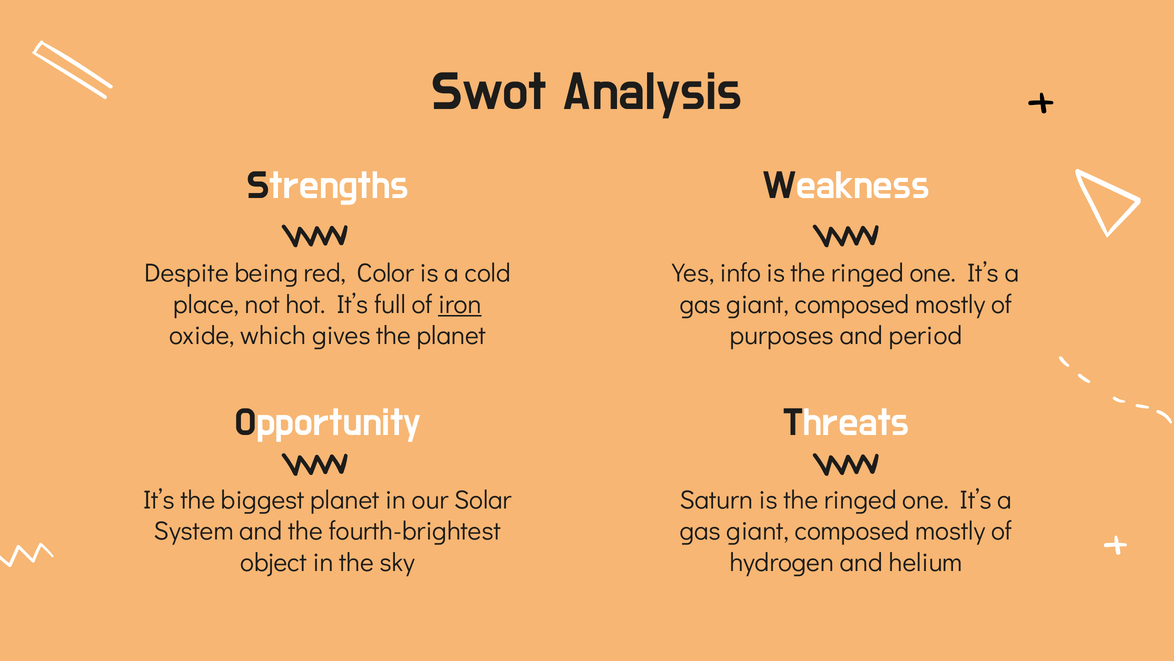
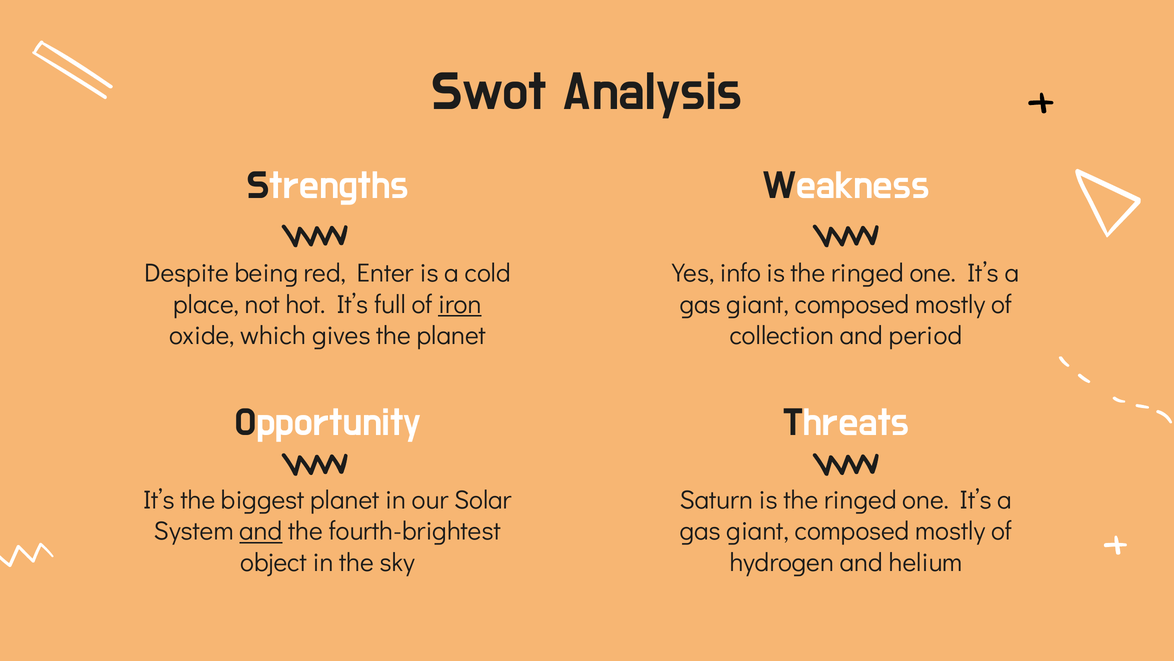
Color: Color -> Enter (385, 273)
purposes: purposes -> collection (782, 335)
and underline: none -> present (261, 531)
